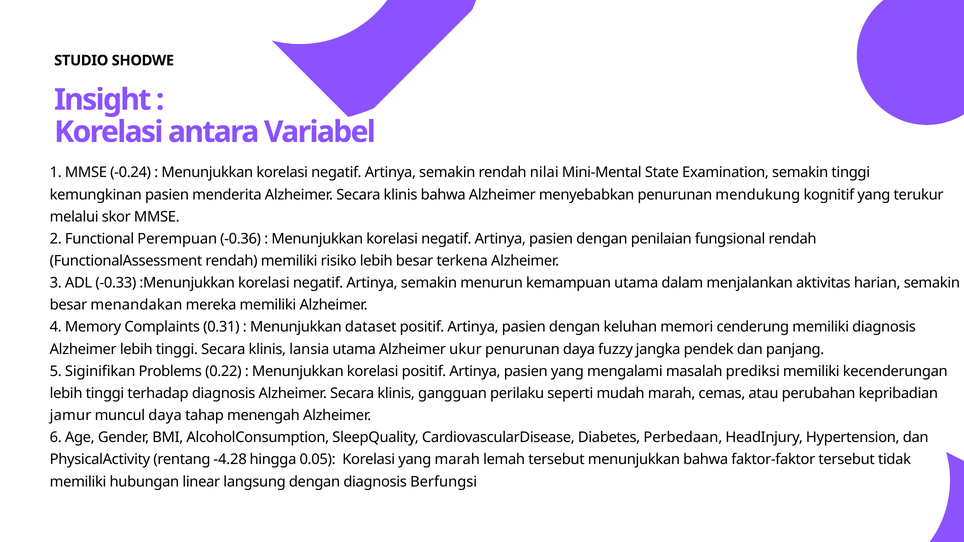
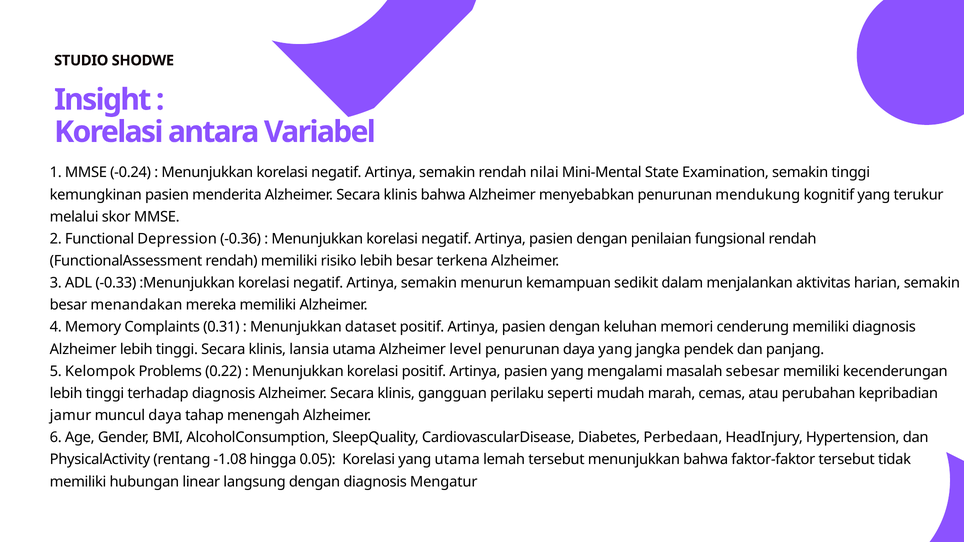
Perempuan: Perempuan -> Depression (177, 239)
kemampuan utama: utama -> sedikit (636, 283)
ukur: ukur -> level (465, 349)
daya fuzzy: fuzzy -> yang (615, 349)
Siginifikan: Siginifikan -> Kelompok (100, 371)
prediksi: prediksi -> sebesar (753, 371)
-4.28: -4.28 -> -1.08 (230, 460)
yang marah: marah -> utama (457, 460)
Berfungsi: Berfungsi -> Mengatur (444, 482)
